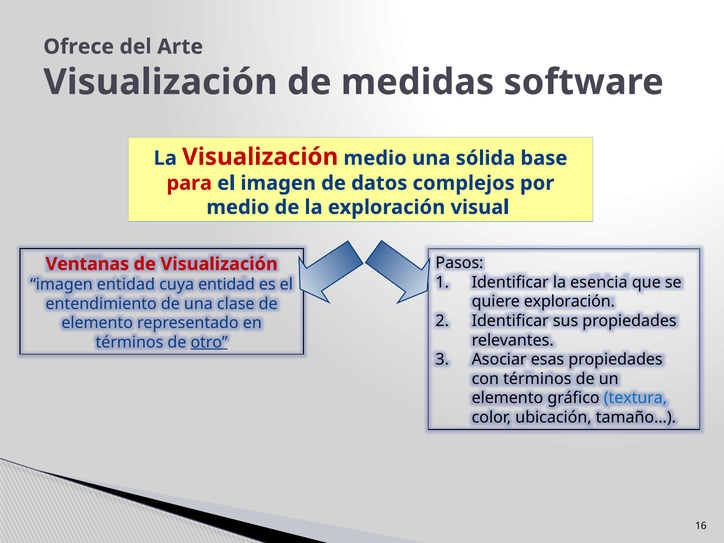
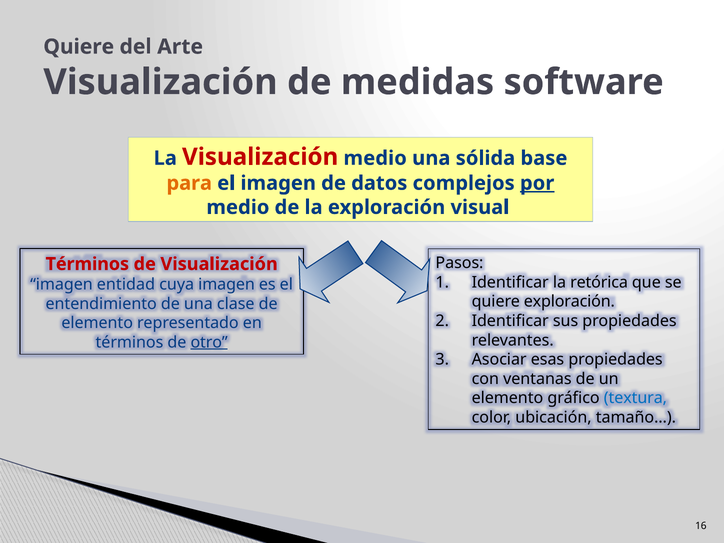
Ofrece: Ofrece -> Quiere (79, 47)
para colour: red -> orange (189, 183)
por underline: none -> present (537, 183)
Ventanas: Ventanas -> Términos (87, 264)
esencia: esencia -> retórica (599, 282)
cuya entidad: entidad -> imagen (227, 284)
con términos: términos -> ventanas (537, 379)
